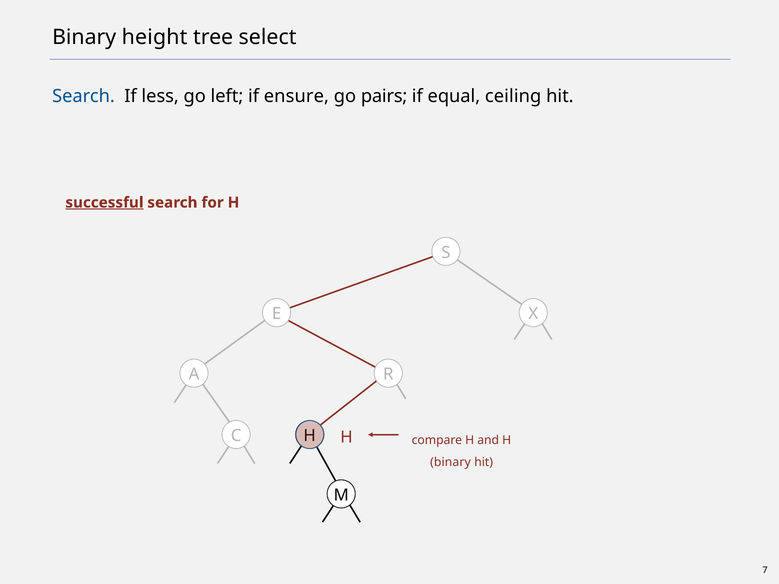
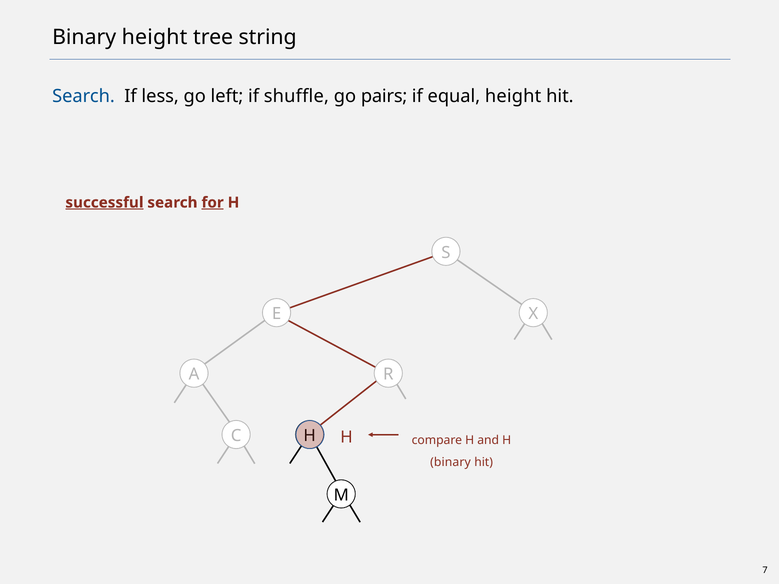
select: select -> string (268, 37)
ensure: ensure -> shuffle (296, 96)
equal ceiling: ceiling -> height (513, 96)
for underline: none -> present (213, 203)
